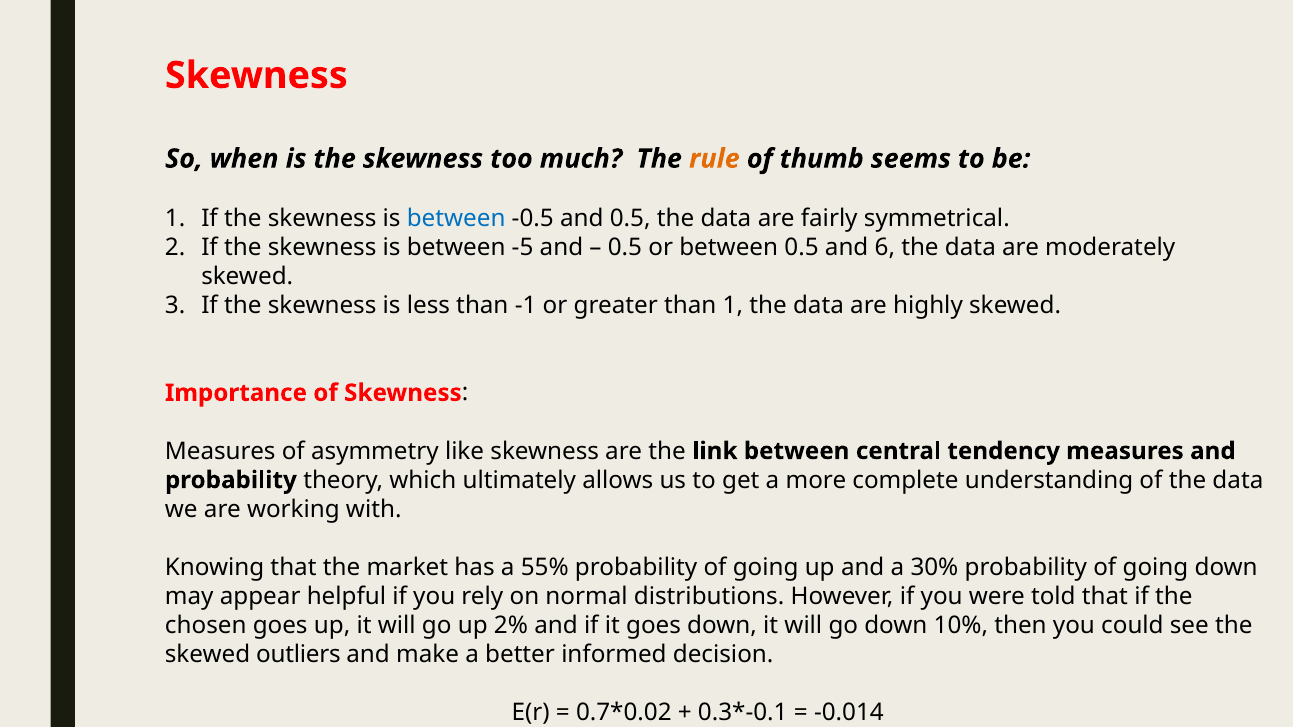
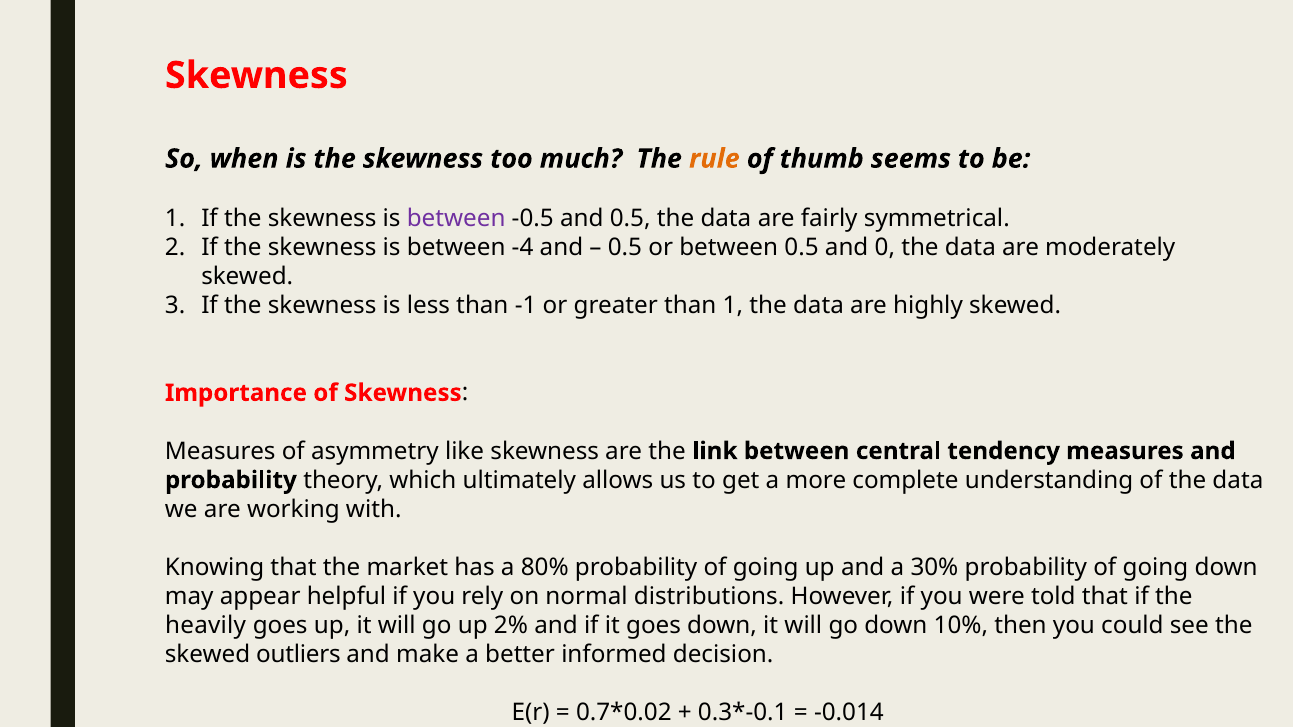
between colour: blue -> purple (456, 218)
-5: -5 -> -4 (523, 248)
6: 6 -> 0 (885, 248)
55%: 55% -> 80% (545, 568)
chosen: chosen -> heavily (206, 626)
